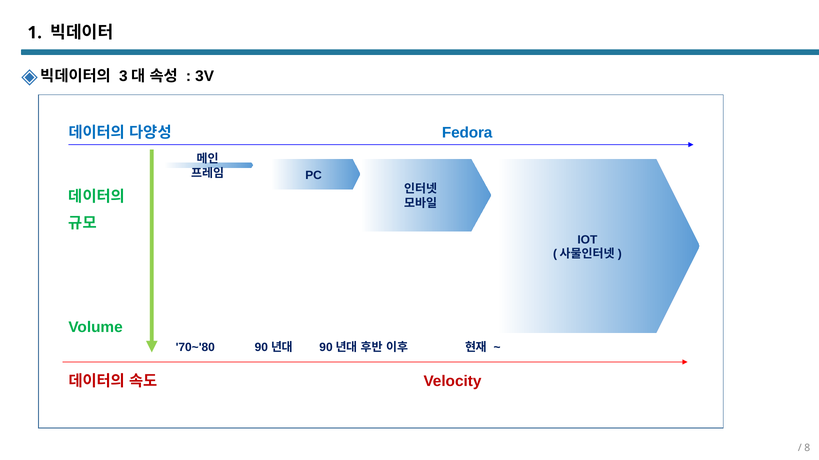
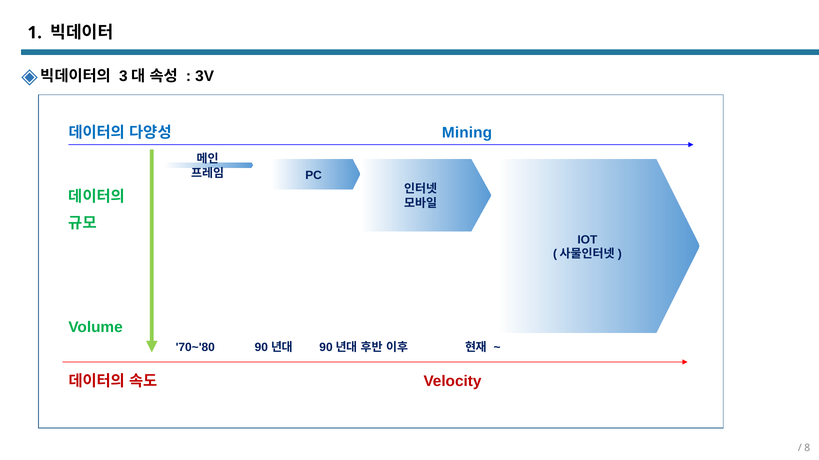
Fedora: Fedora -> Mining (467, 133)
